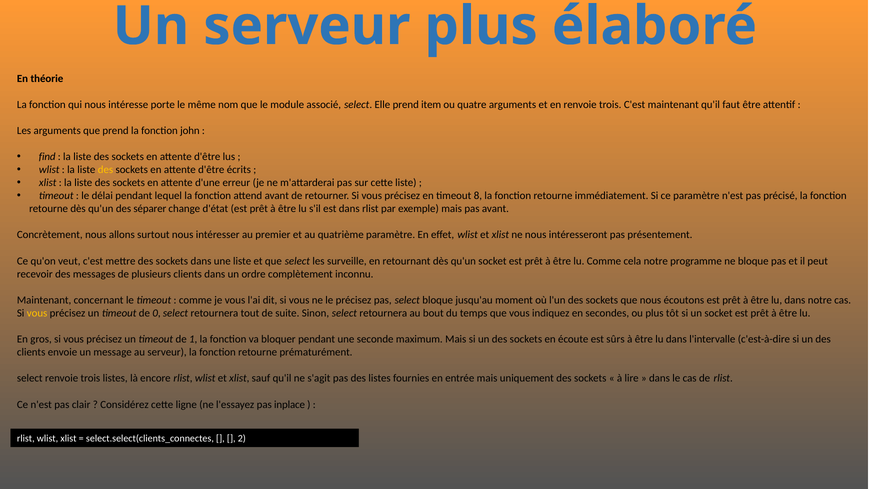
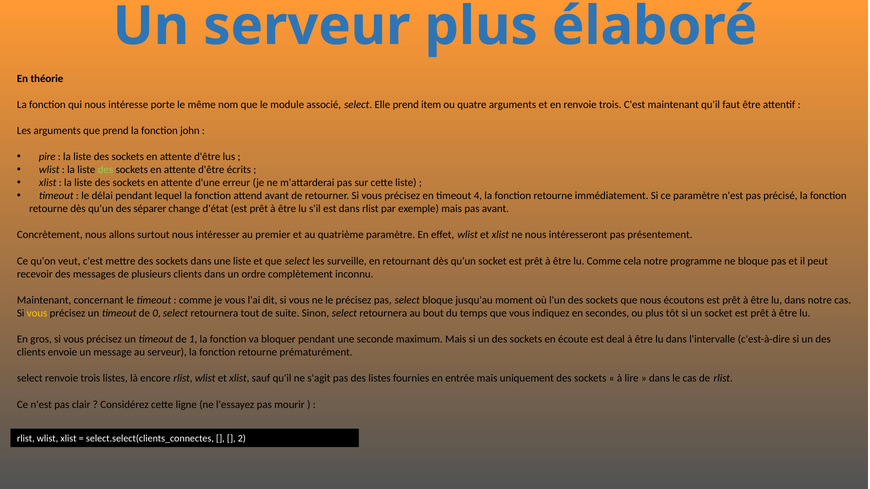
find: find -> pire (47, 157)
des colour: yellow -> light green (105, 170)
8: 8 -> 4 (478, 196)
sûrs: sûrs -> deal (616, 339)
inplace: inplace -> mourir (289, 405)
